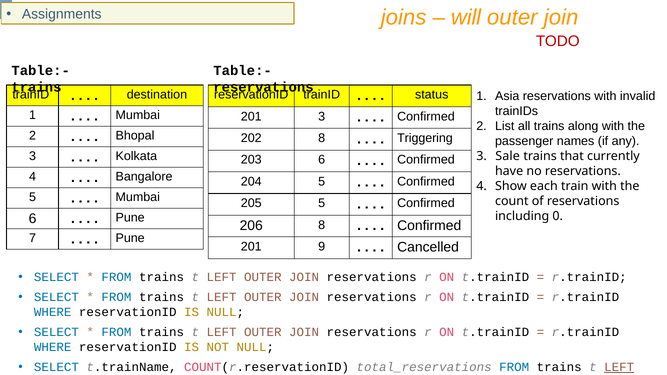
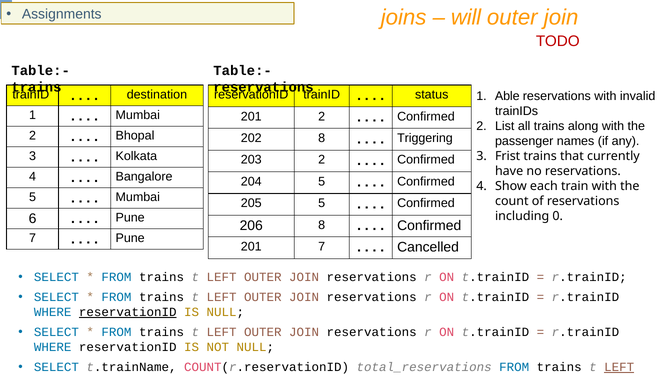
Asia: Asia -> Able (507, 96)
201 3: 3 -> 2 (322, 117)
Sale: Sale -> Frist (508, 156)
203 6: 6 -> 2 (322, 160)
201 9: 9 -> 7 (322, 247)
reservationID underline: none -> present (128, 312)
